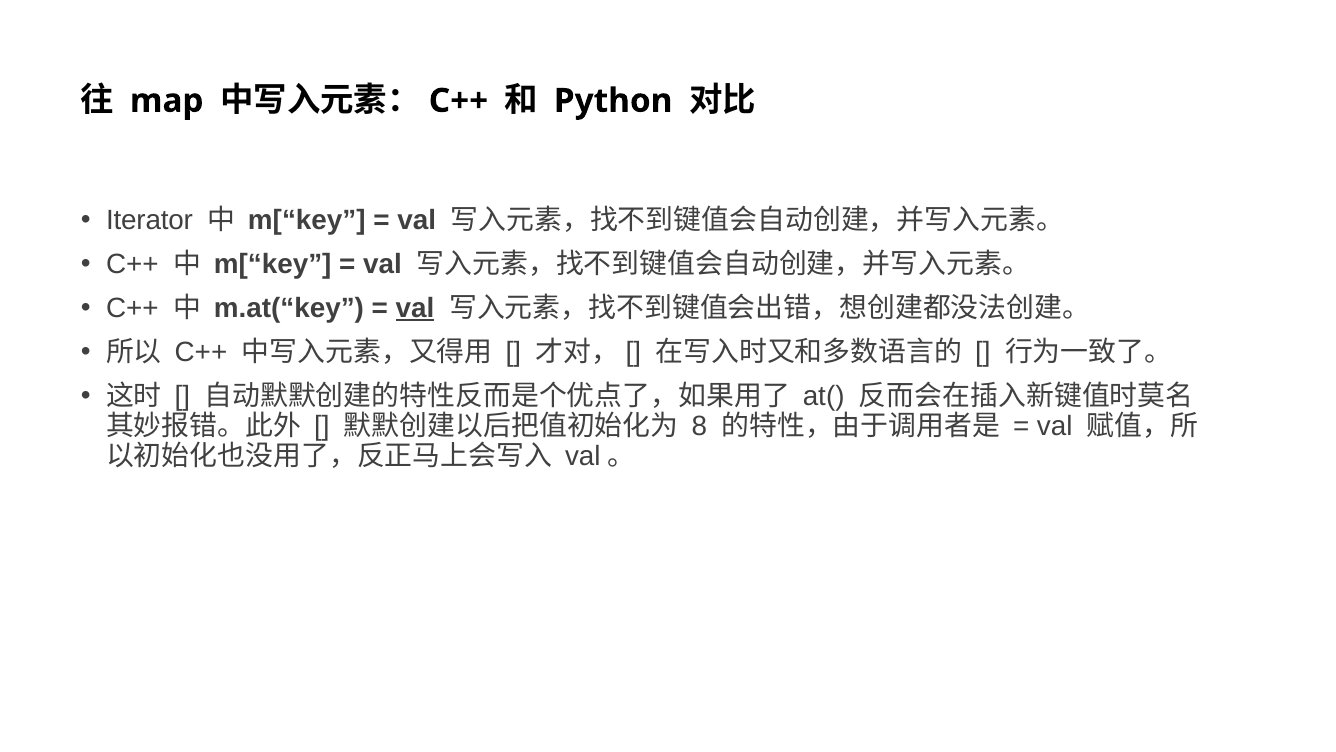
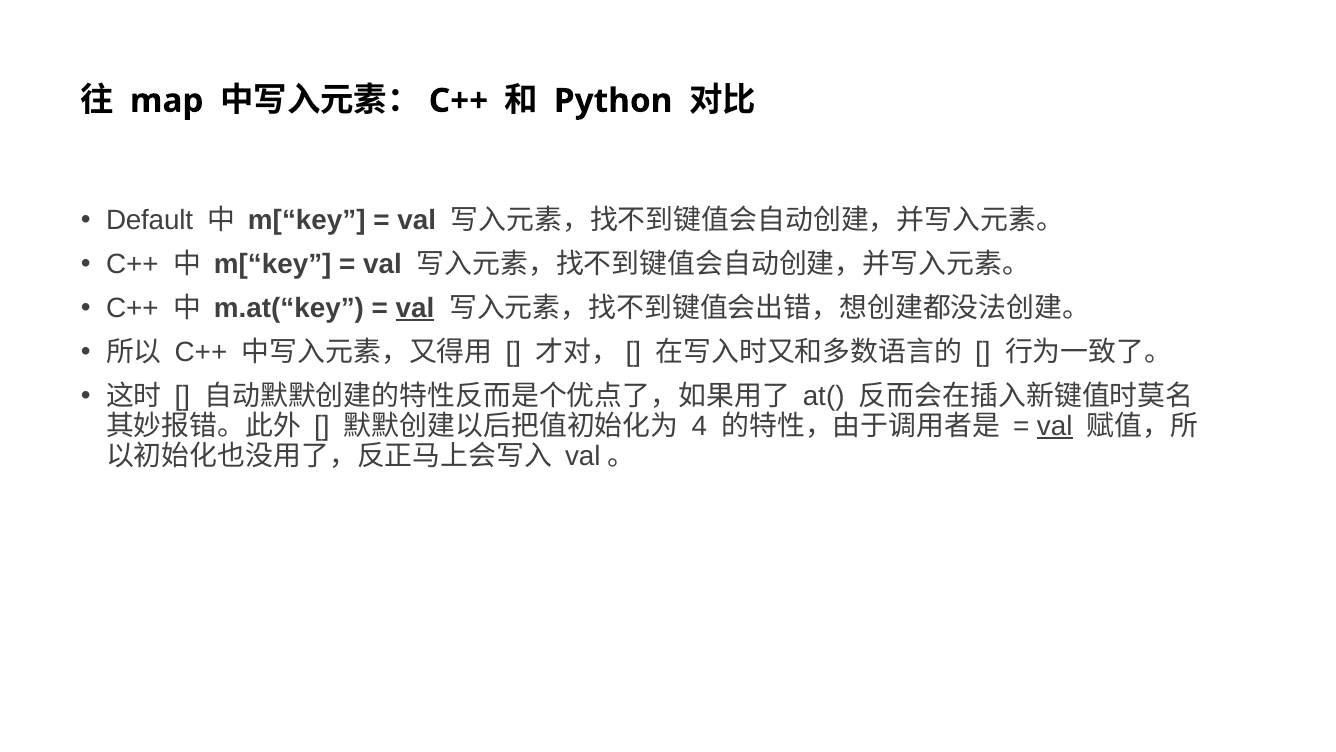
Iterator: Iterator -> Default (150, 220)
8: 8 -> 4 (699, 426)
val underline: none -> present (1055, 426)
